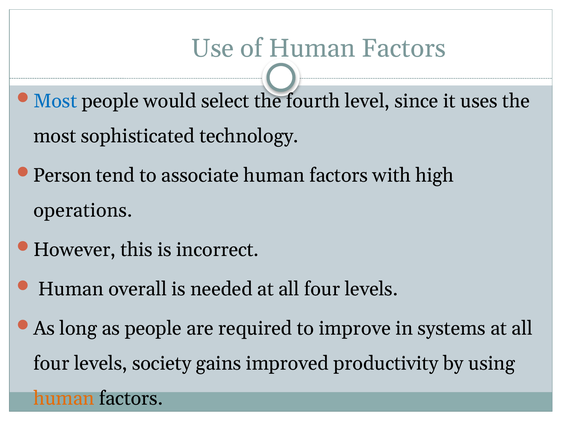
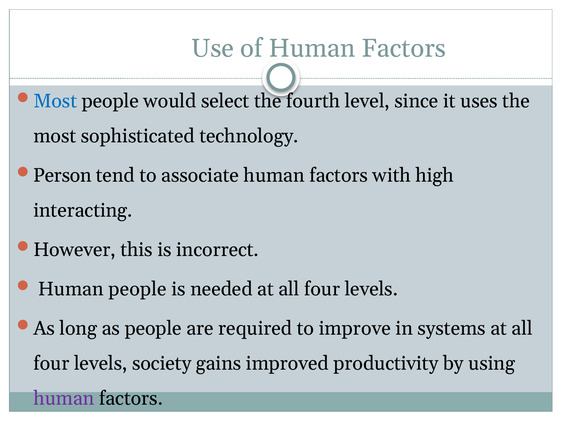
operations: operations -> interacting (83, 211)
Human overall: overall -> people (138, 289)
human colour: orange -> purple (64, 399)
